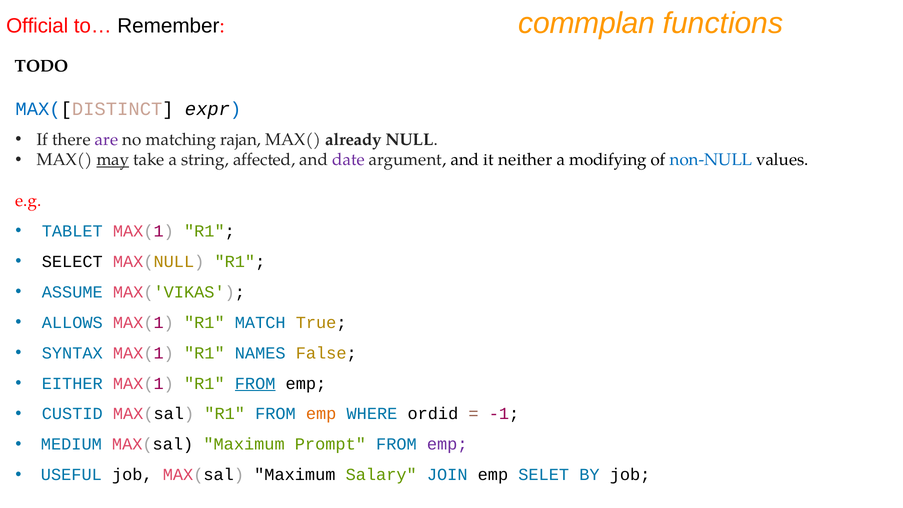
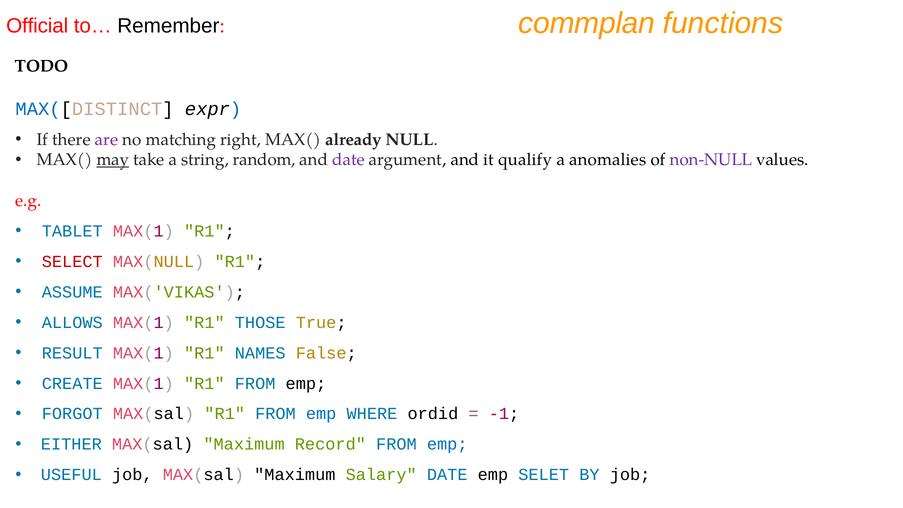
rajan: rajan -> right (241, 140)
affected: affected -> random (264, 160)
neither: neither -> qualify (525, 160)
modifying: modifying -> anomalies (608, 160)
non-NULL colour: blue -> purple (711, 160)
SELECT colour: black -> red (72, 261)
MATCH: MATCH -> THOSE (260, 322)
SYNTAX: SYNTAX -> RESULT (72, 353)
EITHER: EITHER -> CREATE (72, 383)
FROM underline: present -> none (255, 383)
CUSTID: CUSTID -> FORGOT (72, 414)
emp colour: orange -> blue (321, 414)
MEDIUM: MEDIUM -> EITHER (71, 444)
Prompt: Prompt -> Record (330, 444)
emp colour: purple -> blue (447, 444)
Salary JOIN: JOIN -> DATE (447, 475)
